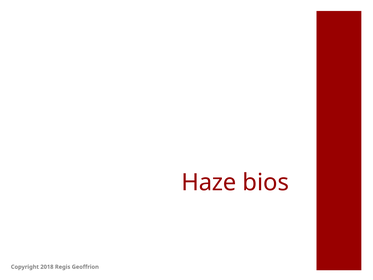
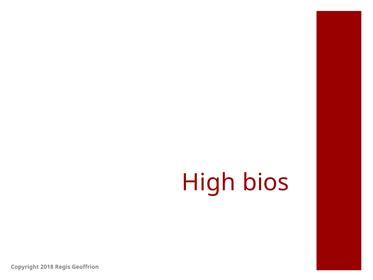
Haze: Haze -> High (209, 182)
